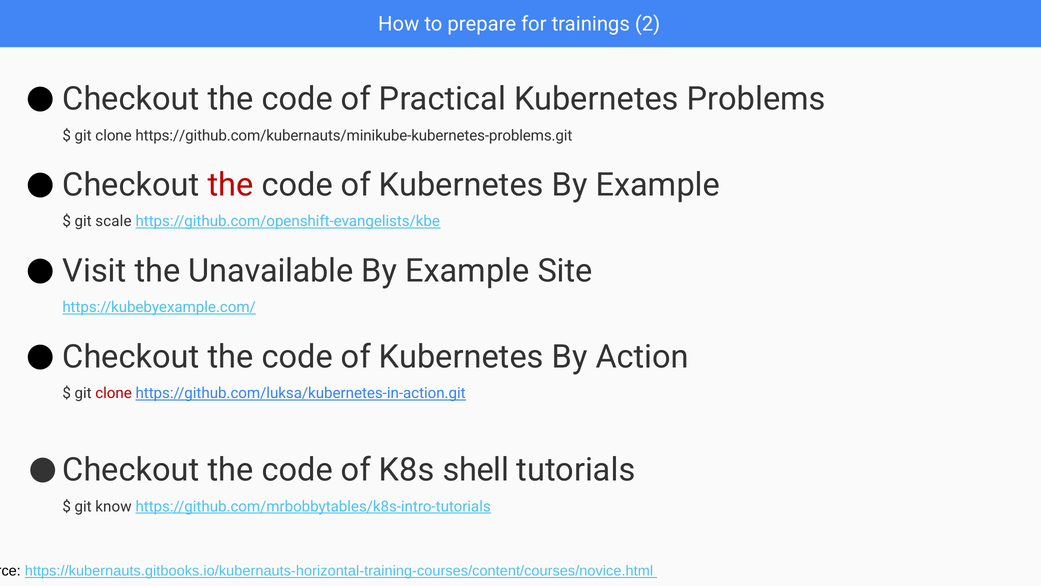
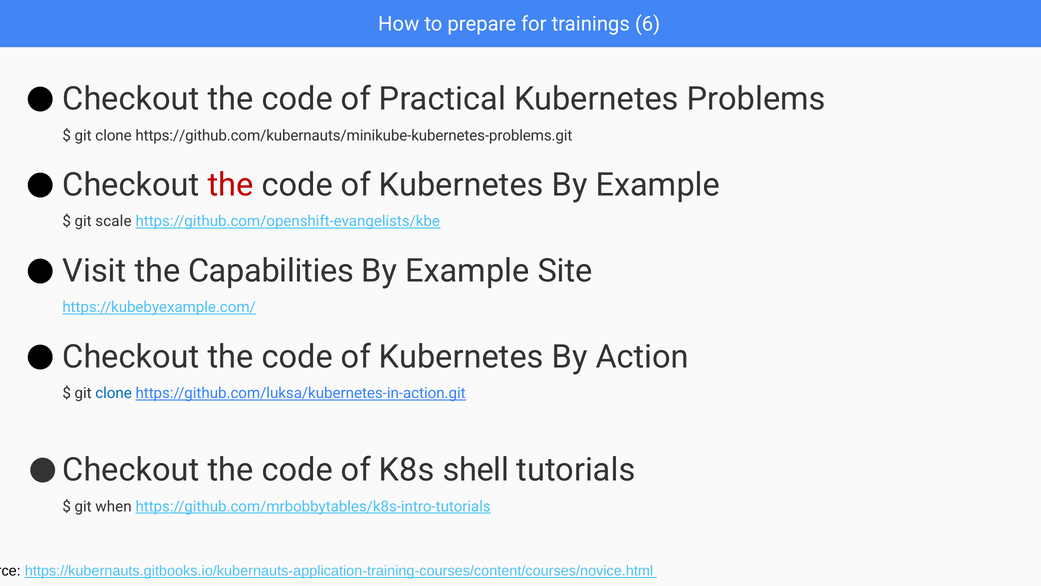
2: 2 -> 6 (648, 24)
Unavailable: Unavailable -> Capabilities (271, 271)
clone colour: red -> blue (114, 393)
know: know -> when (113, 506)
https://kubernauts.gitbooks.io/kubernauts-horizontal-training-courses/content/courses/novice.html: https://kubernauts.gitbooks.io/kubernauts-horizontal-training-courses/content/courses/novice.html -> https://kubernauts.gitbooks.io/kubernauts-application-training-courses/content/courses/novice.html (339, 571)
